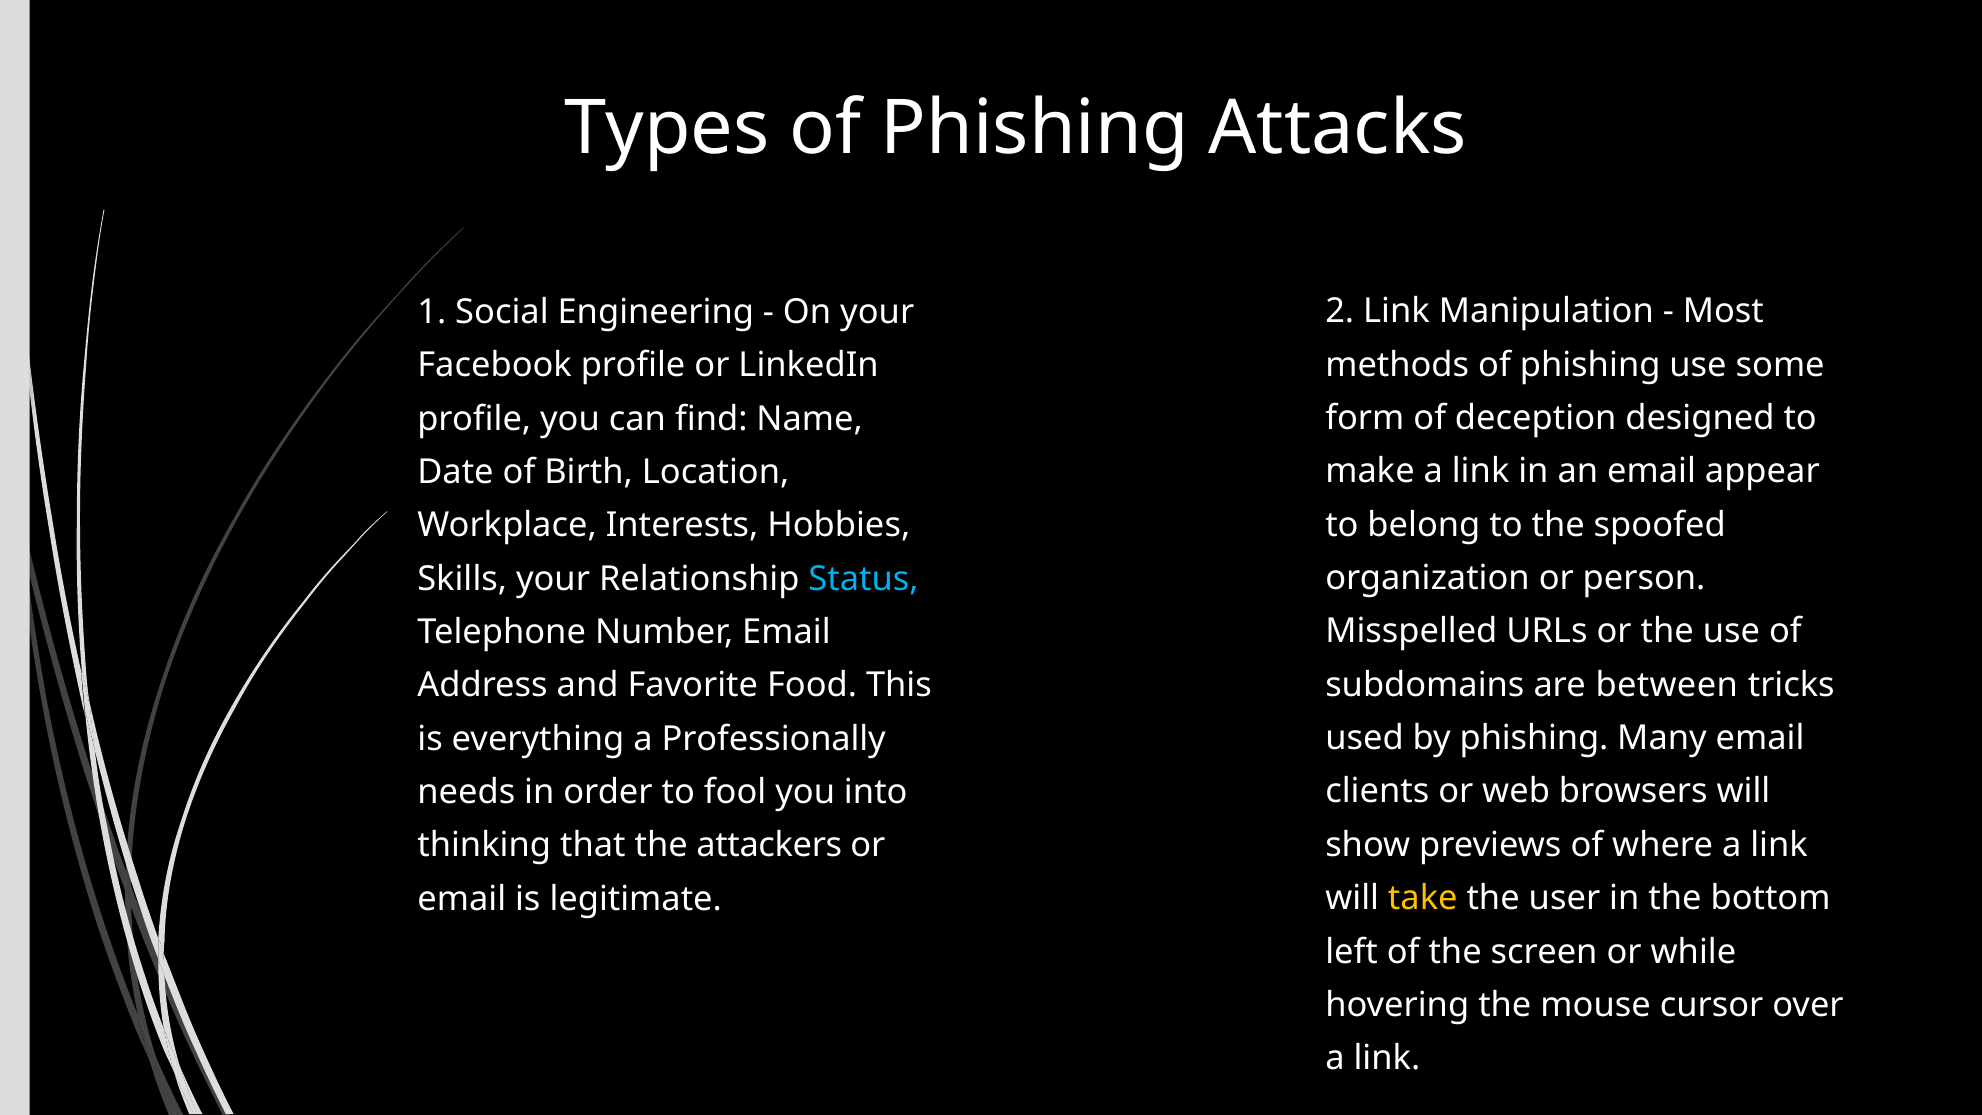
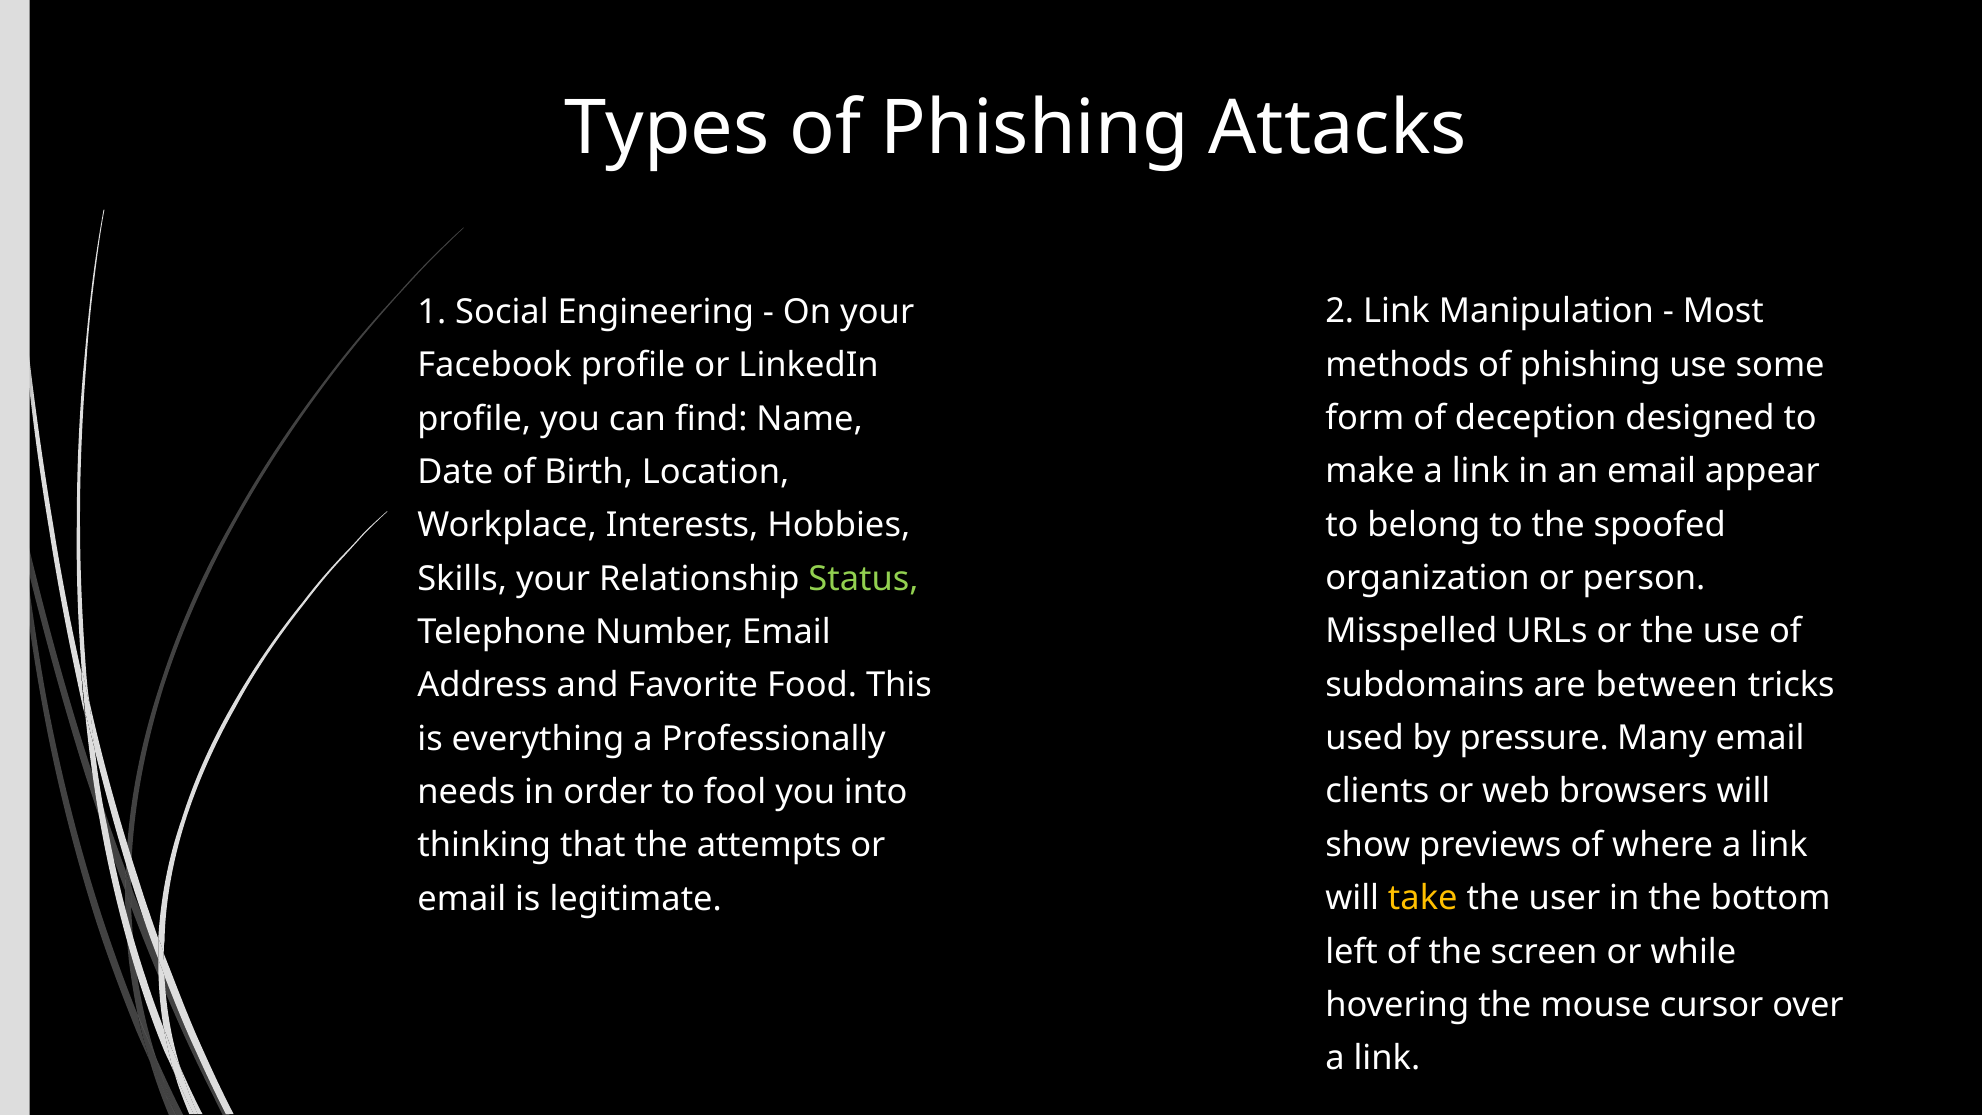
Status colour: light blue -> light green (864, 579)
by phishing: phishing -> pressure (1534, 738)
attackers: attackers -> attempts (769, 845)
